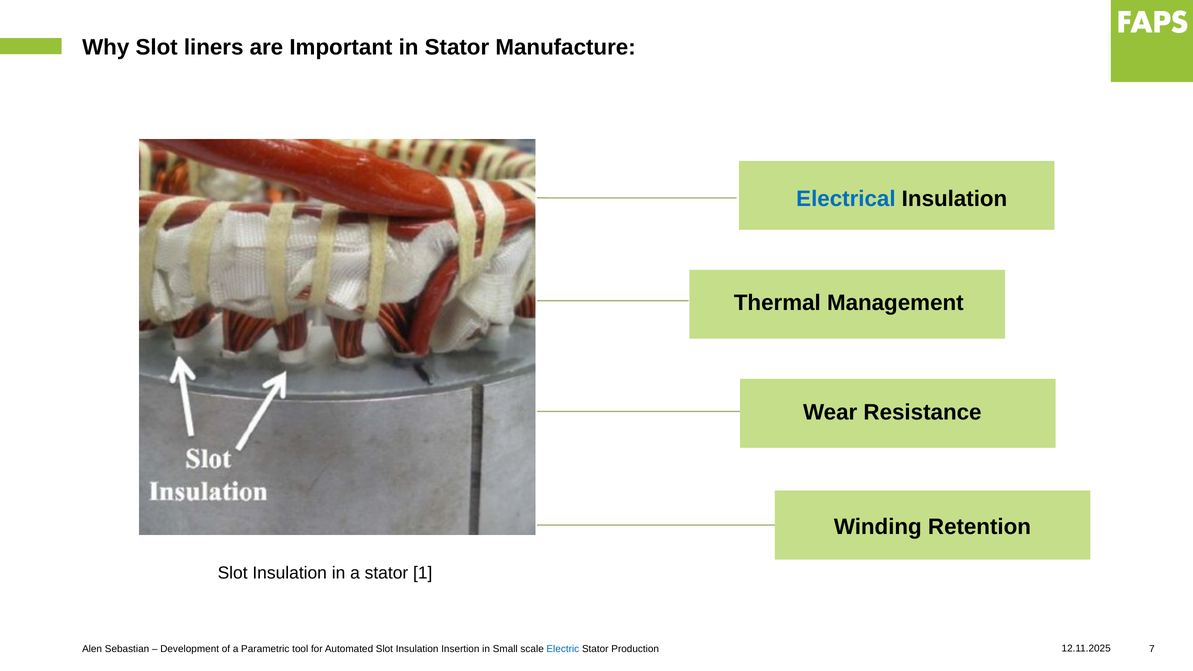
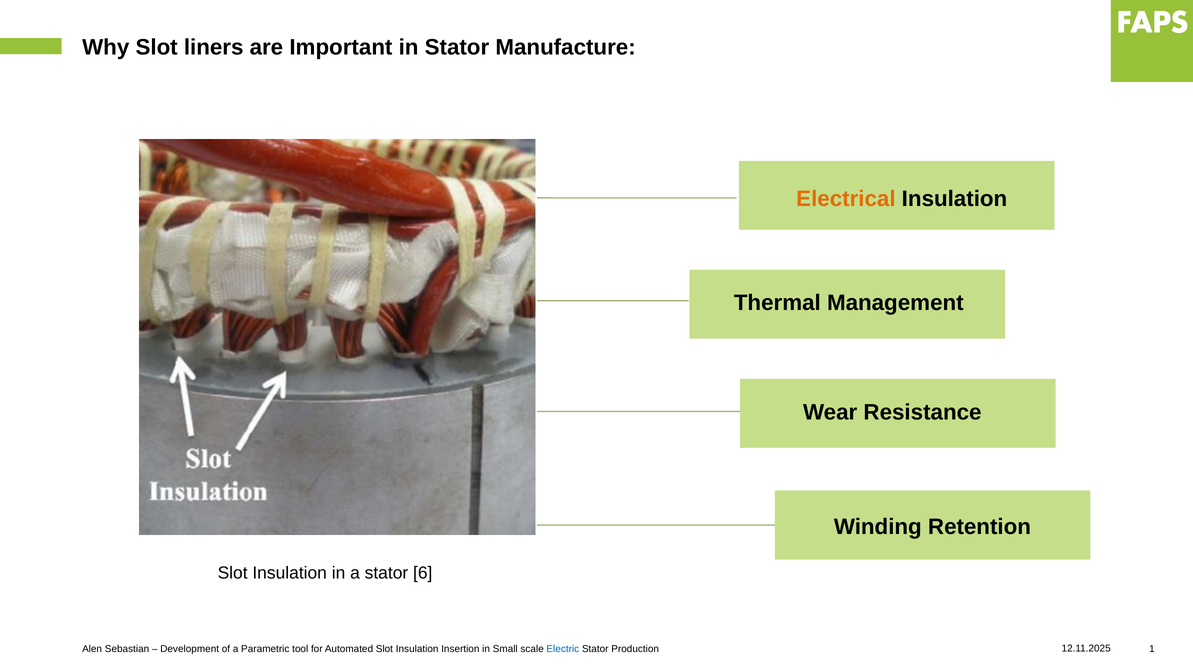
Electrical colour: blue -> orange (846, 199)
1: 1 -> 6 (423, 573)
7: 7 -> 1 (1152, 649)
